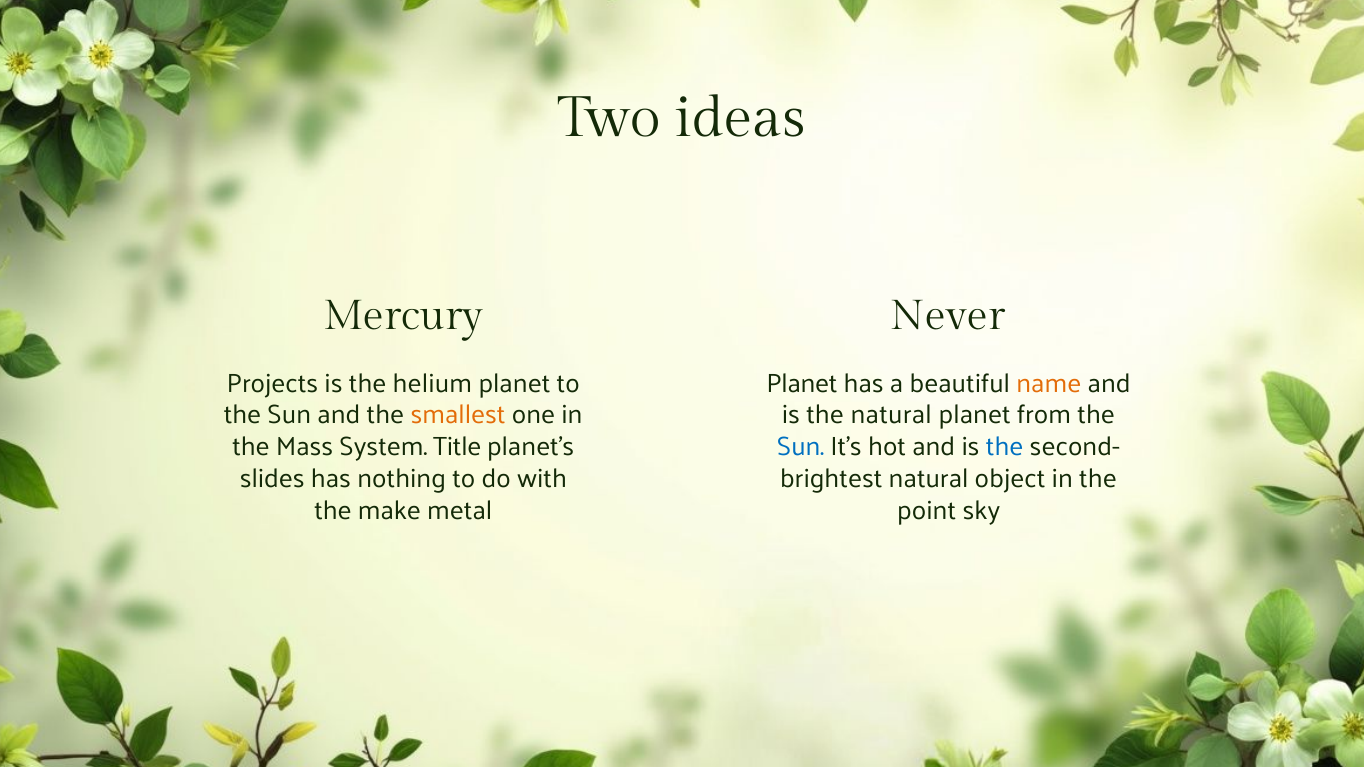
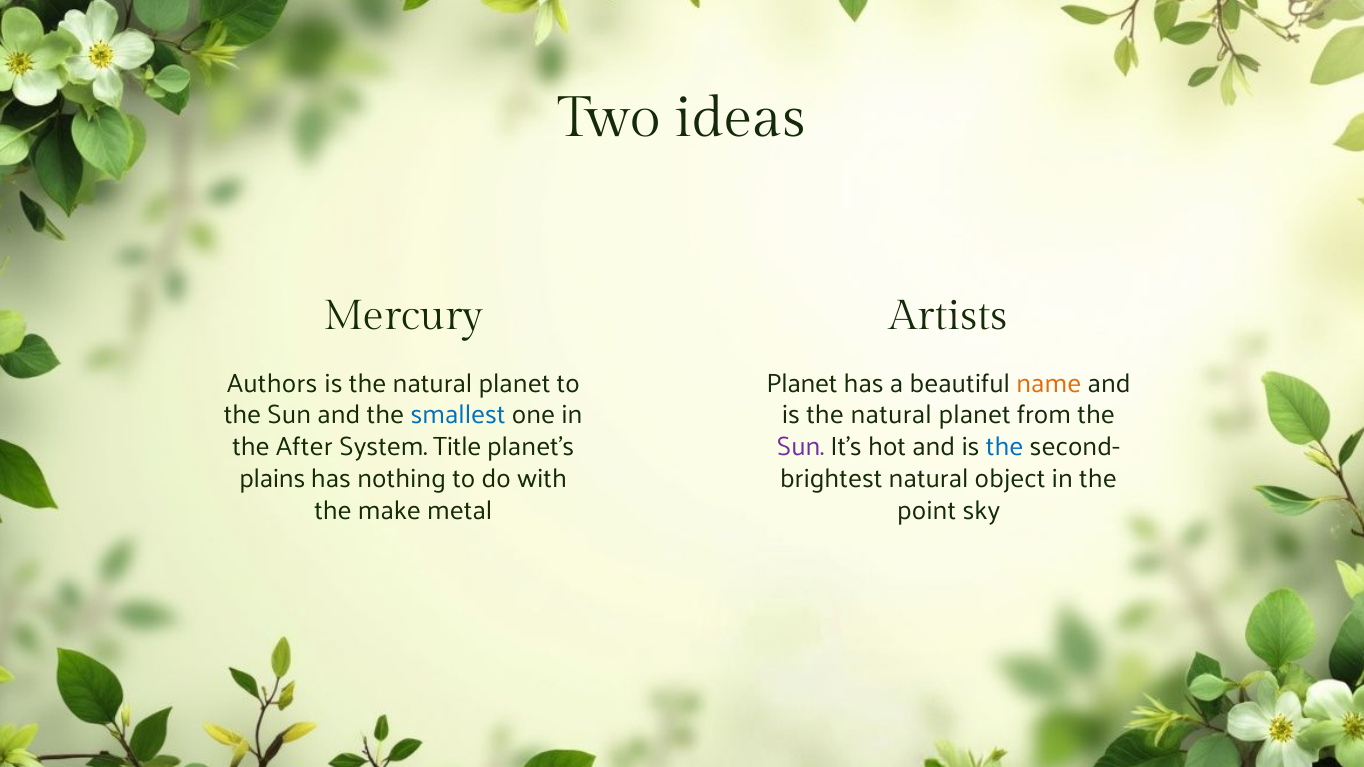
Never: Never -> Artists (949, 316)
Projects: Projects -> Authors (272, 383)
helium: helium -> natural (432, 383)
smallest colour: orange -> blue (458, 415)
Mass: Mass -> After (304, 447)
Sun colour: blue -> purple (801, 447)
slides: slides -> plains (272, 479)
